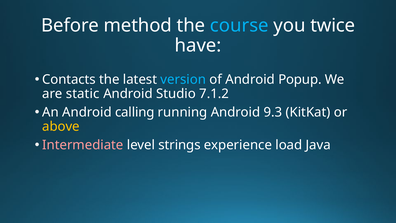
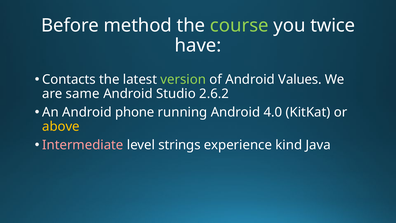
course colour: light blue -> light green (239, 25)
version colour: light blue -> light green (183, 79)
Popup: Popup -> Values (300, 79)
static: static -> same (83, 94)
7.1.2: 7.1.2 -> 2.6.2 (214, 94)
calling: calling -> phone (135, 112)
9.3: 9.3 -> 4.0 (273, 112)
load: load -> kind (289, 145)
